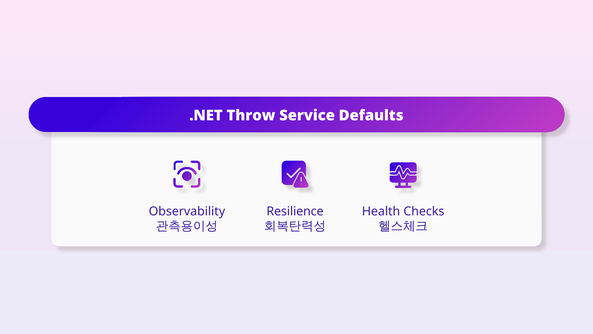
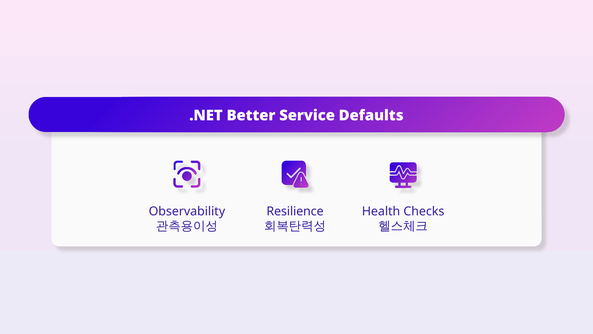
Throw: Throw -> Better (251, 115)
